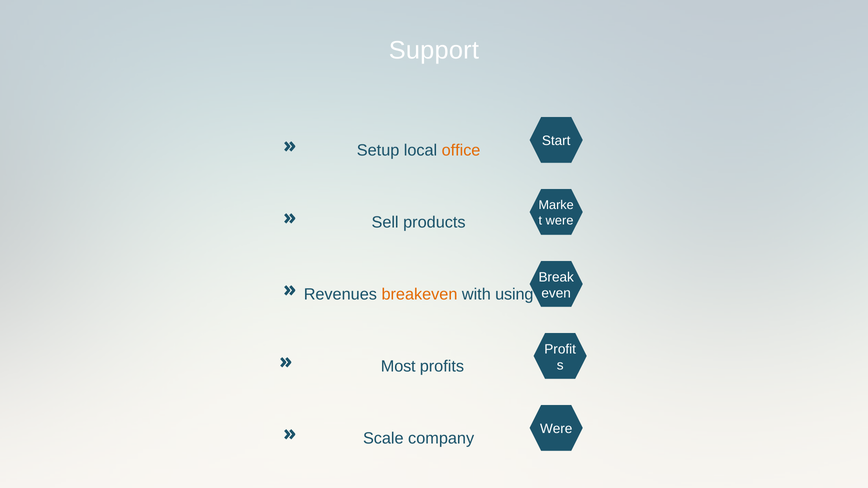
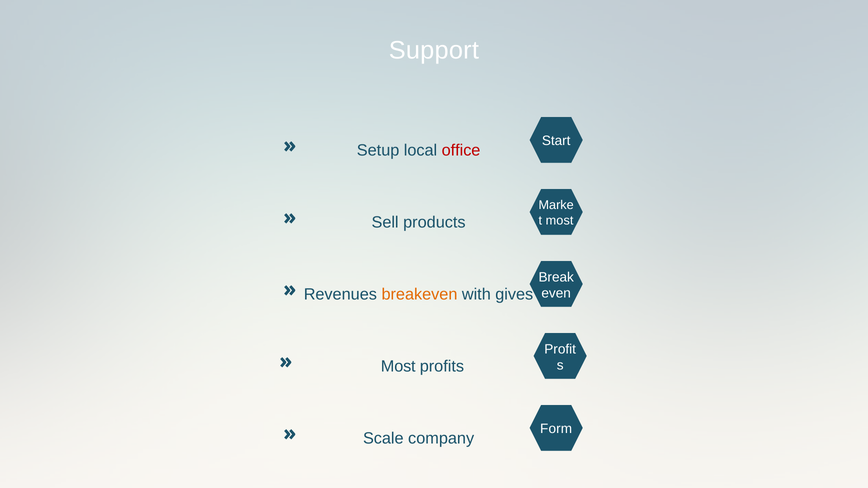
office colour: orange -> red (461, 151)
were: were -> most (560, 221)
using: using -> gives (514, 295)
Were: Were -> Form (556, 429)
